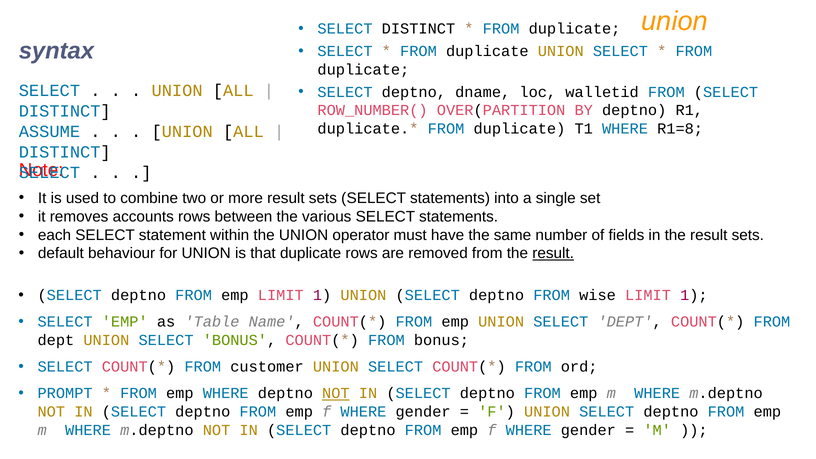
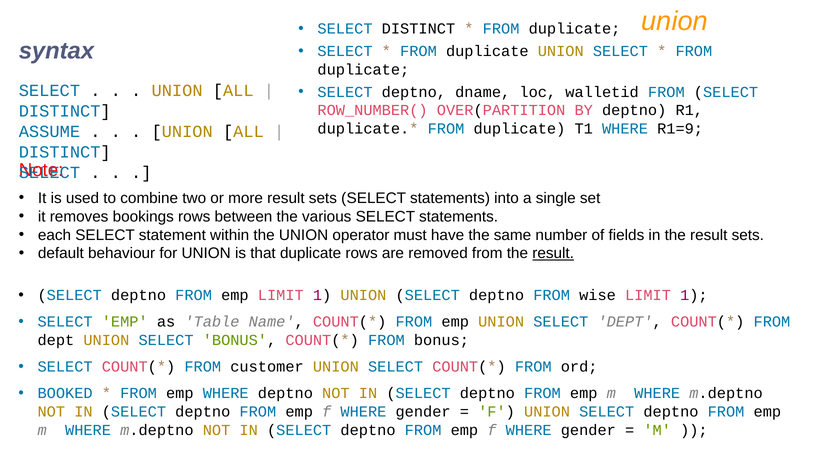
R1=8: R1=8 -> R1=9 (680, 129)
accounts: accounts -> bookings (143, 217)
PROMPT: PROMPT -> BOOKED (65, 393)
NOT underline: present -> none (336, 393)
